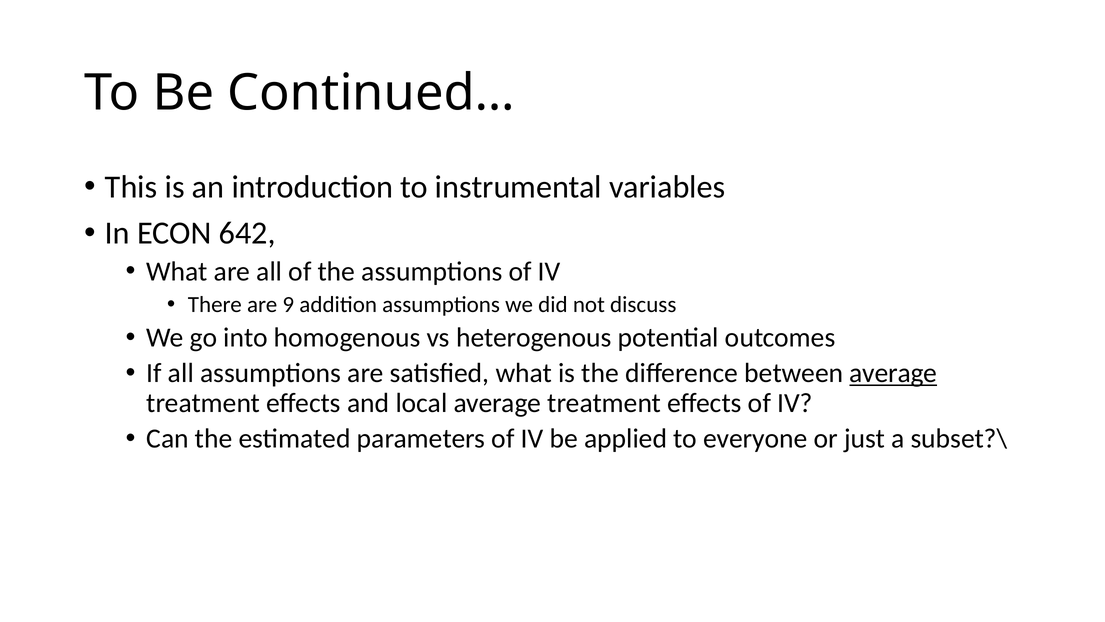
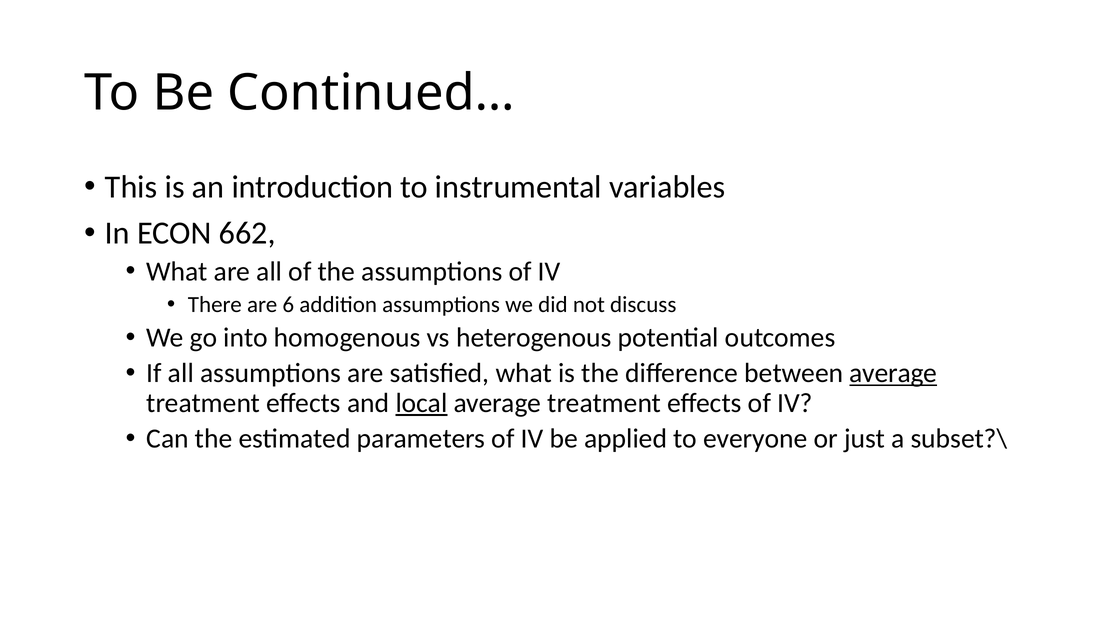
642: 642 -> 662 (247, 233)
9: 9 -> 6 (288, 304)
local underline: none -> present (421, 403)
